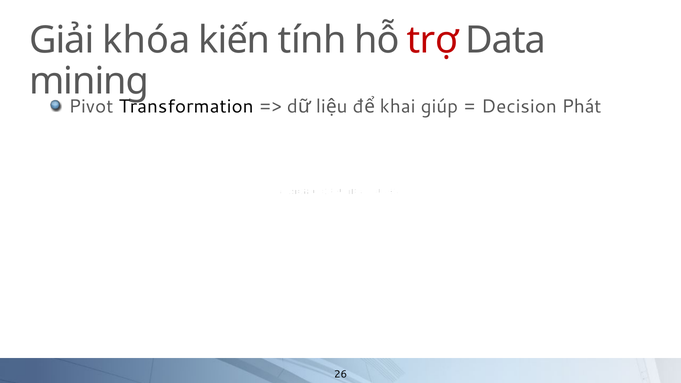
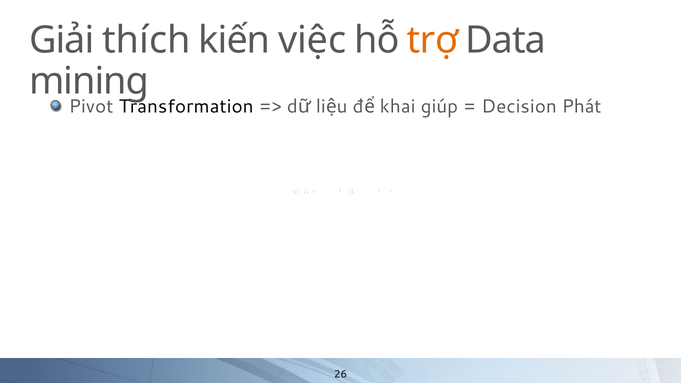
khóa: khóa -> thích (146, 40)
tính: tính -> việc (312, 40)
trợ colour: red -> orange (433, 40)
